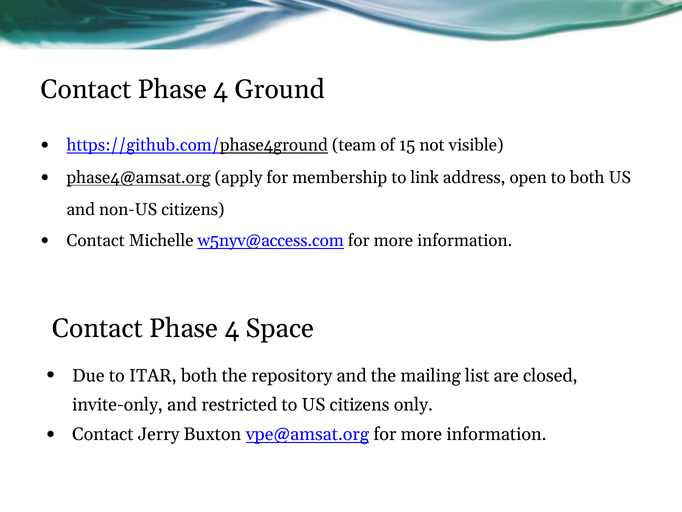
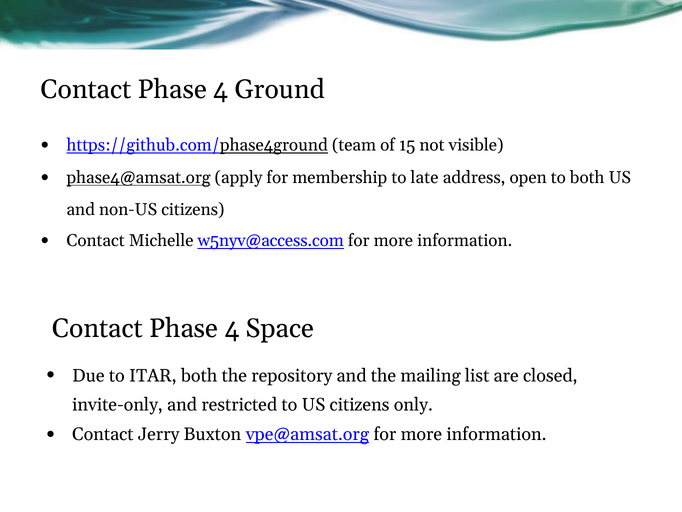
link: link -> late (425, 177)
